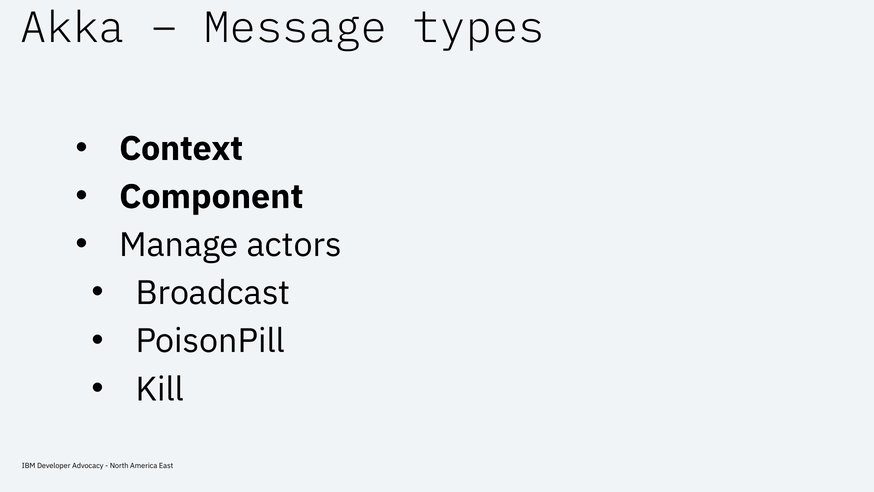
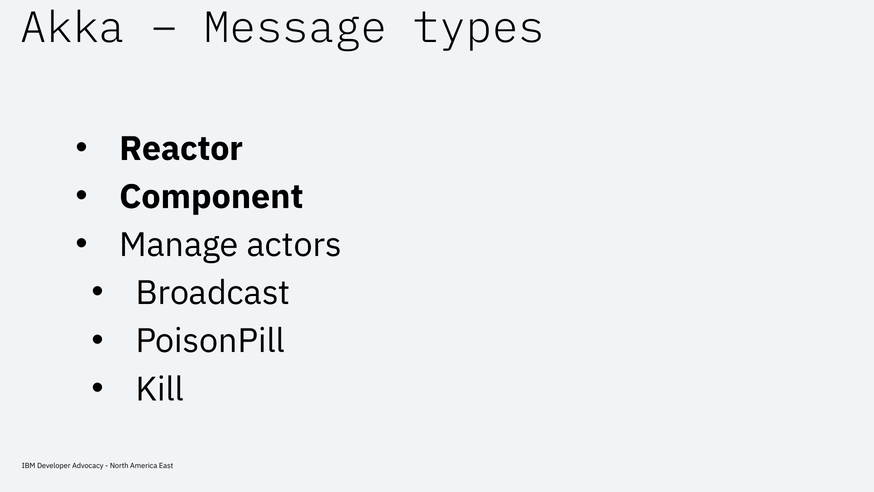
Context: Context -> Reactor (181, 149)
